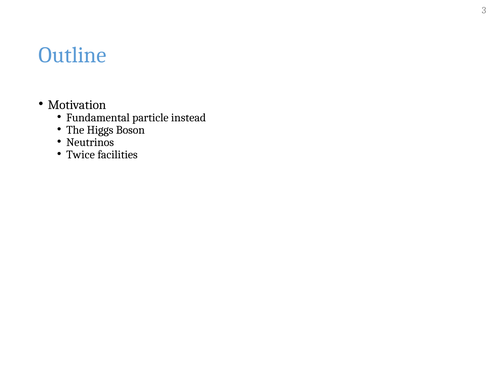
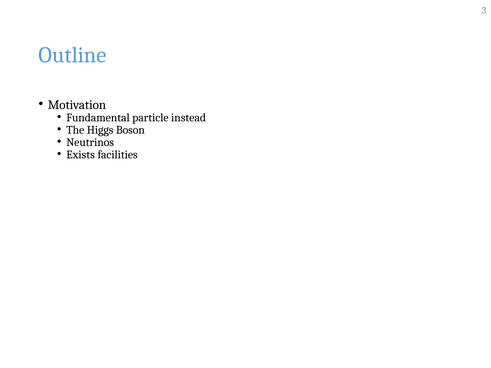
Twice: Twice -> Exists (81, 155)
